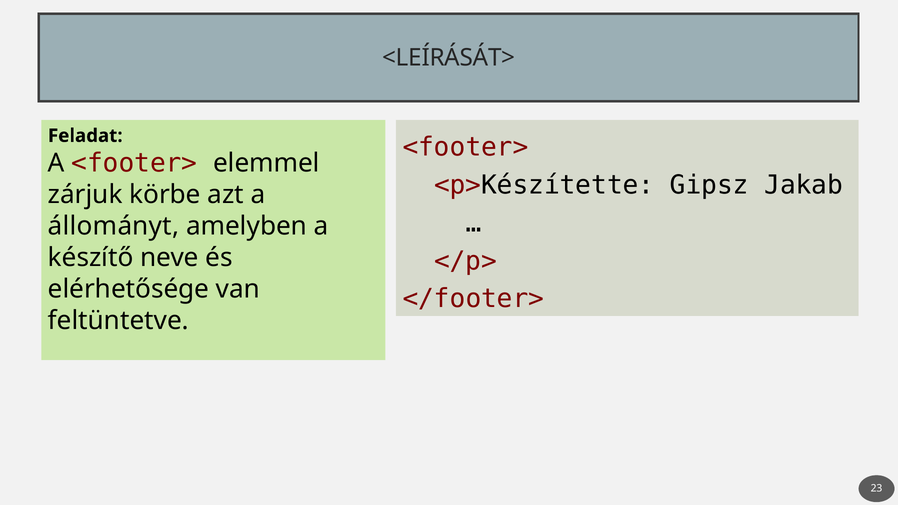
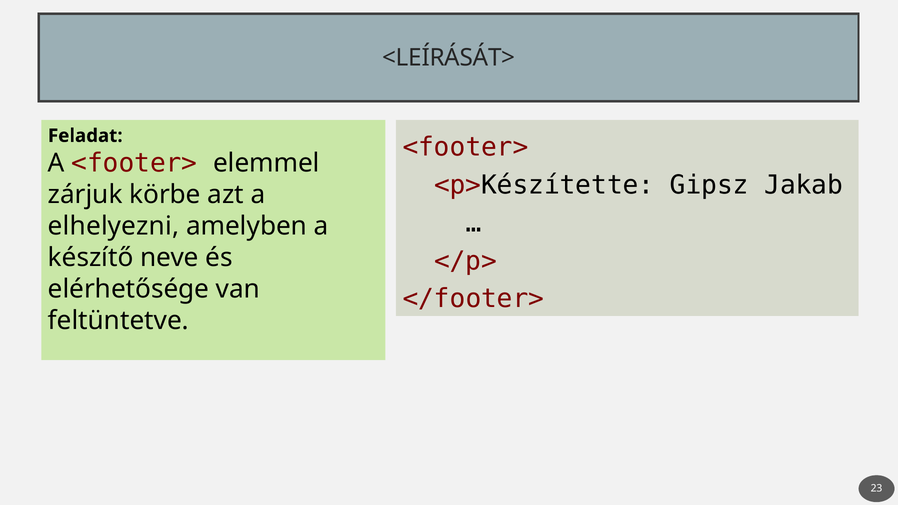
állományt: állományt -> elhelyezni (114, 226)
